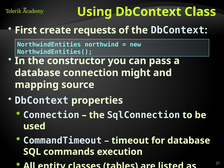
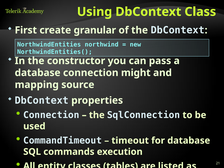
requests: requests -> granular (95, 30)
